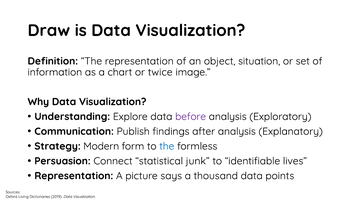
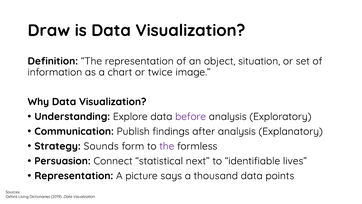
Modern: Modern -> Sounds (101, 146)
the colour: blue -> purple (167, 146)
junk: junk -> next (198, 161)
